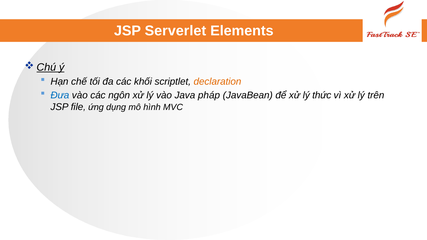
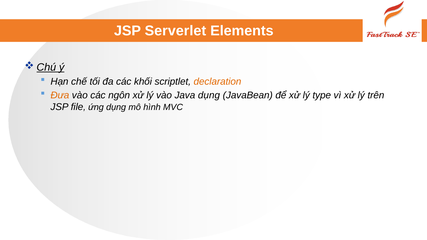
Đưa colour: blue -> orange (60, 95)
Java pháp: pháp -> dụng (209, 95)
thức: thức -> type (322, 95)
